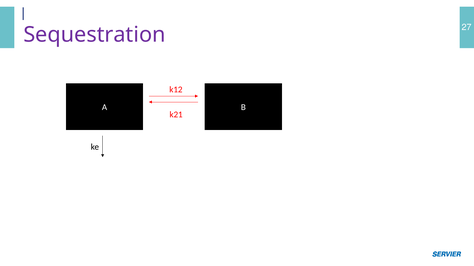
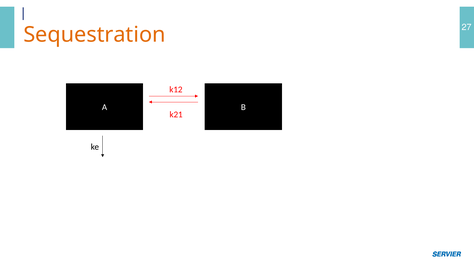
Sequestration colour: purple -> orange (94, 35)
